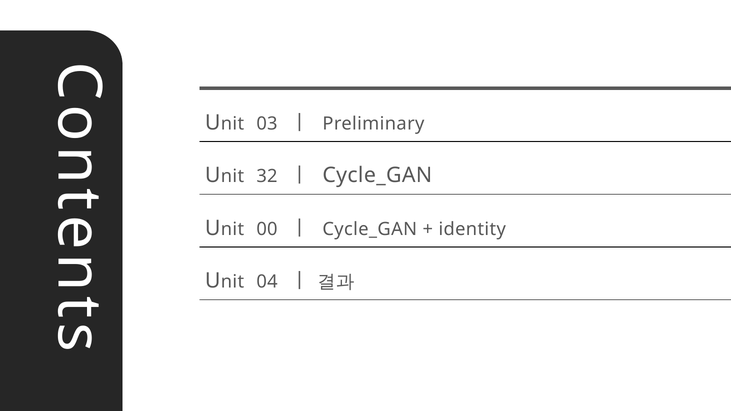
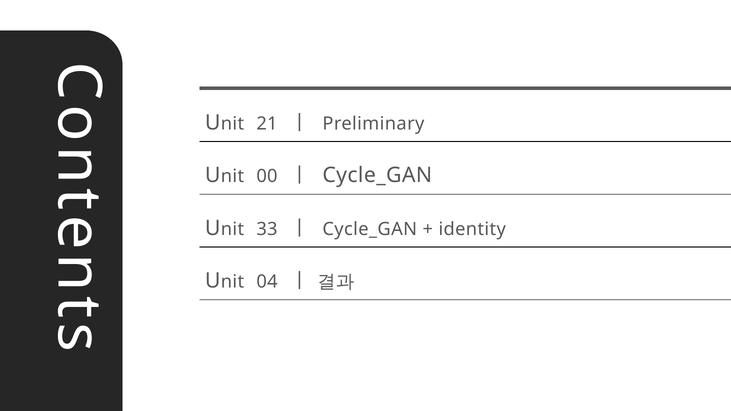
03: 03 -> 21 (267, 124)
32: 32 -> 00 (267, 176)
00: 00 -> 33 (267, 229)
